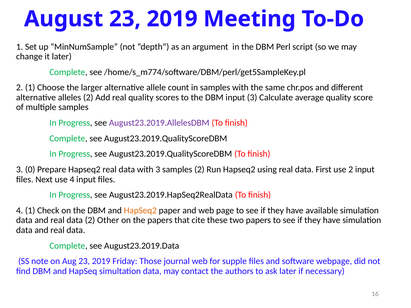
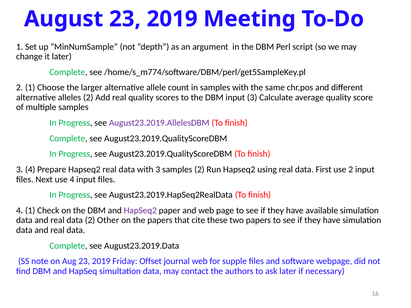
3 0: 0 -> 4 (30, 170)
HapSeq2 colour: orange -> purple (140, 211)
Those: Those -> Offset (151, 261)
